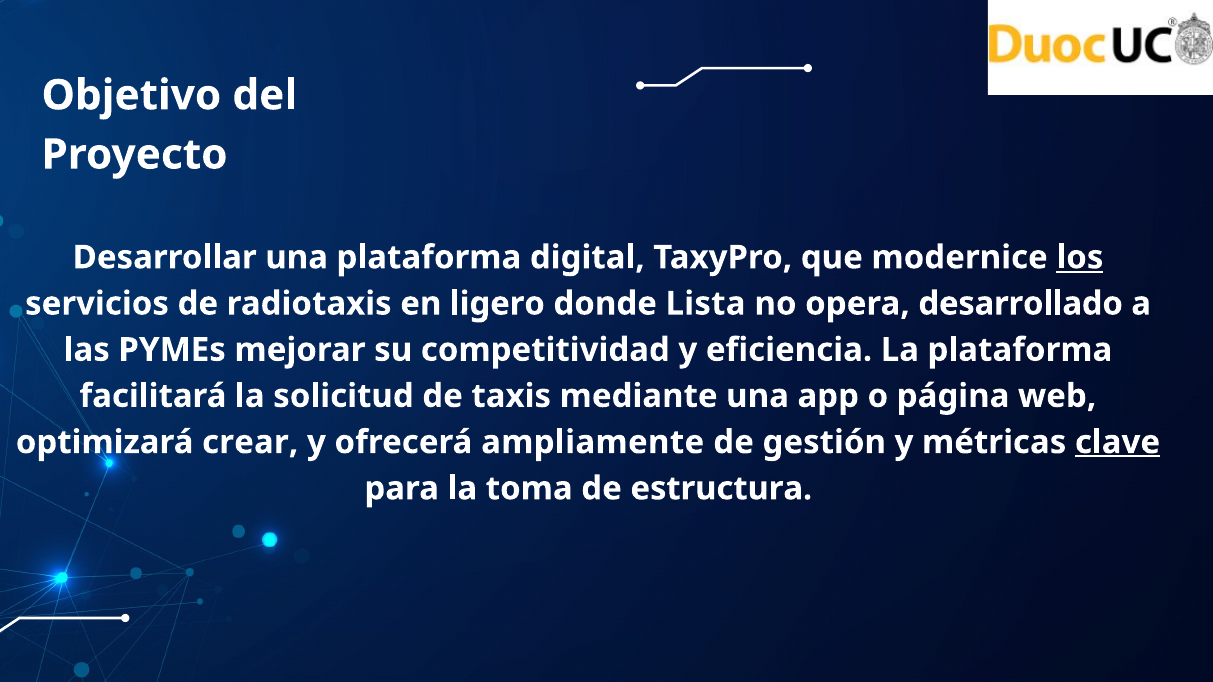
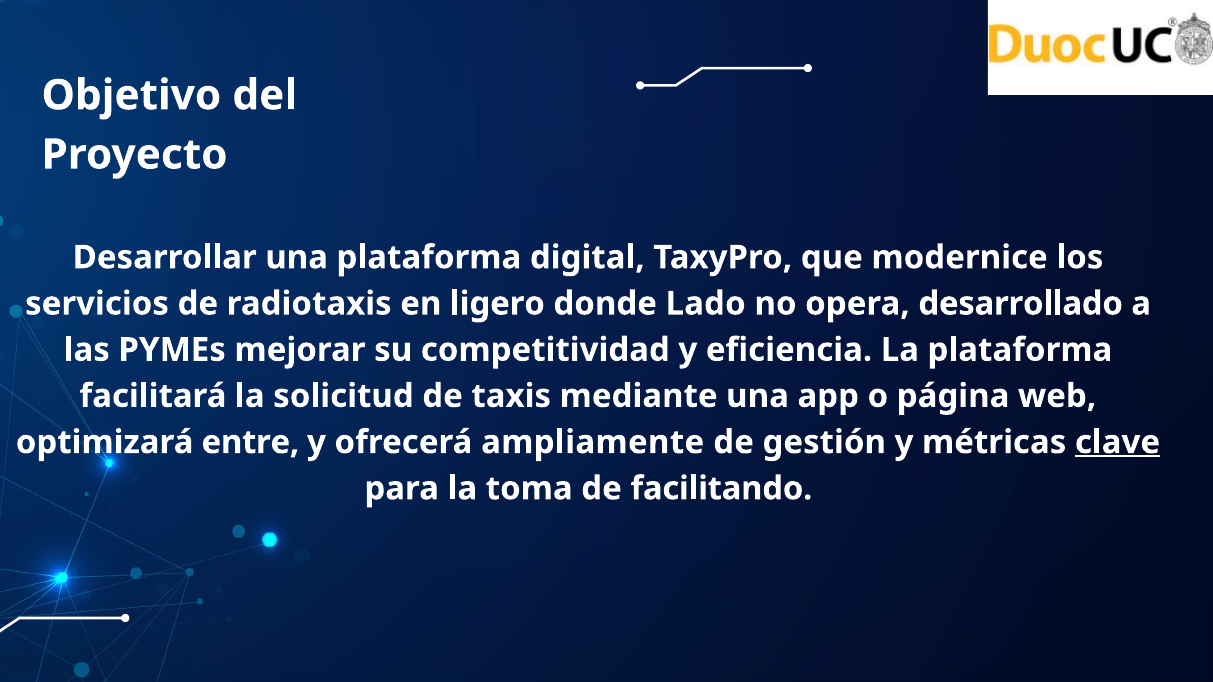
los underline: present -> none (1080, 258)
Lista: Lista -> Lado (706, 304)
crear: crear -> entre (250, 442)
estructura: estructura -> facilitando (721, 489)
